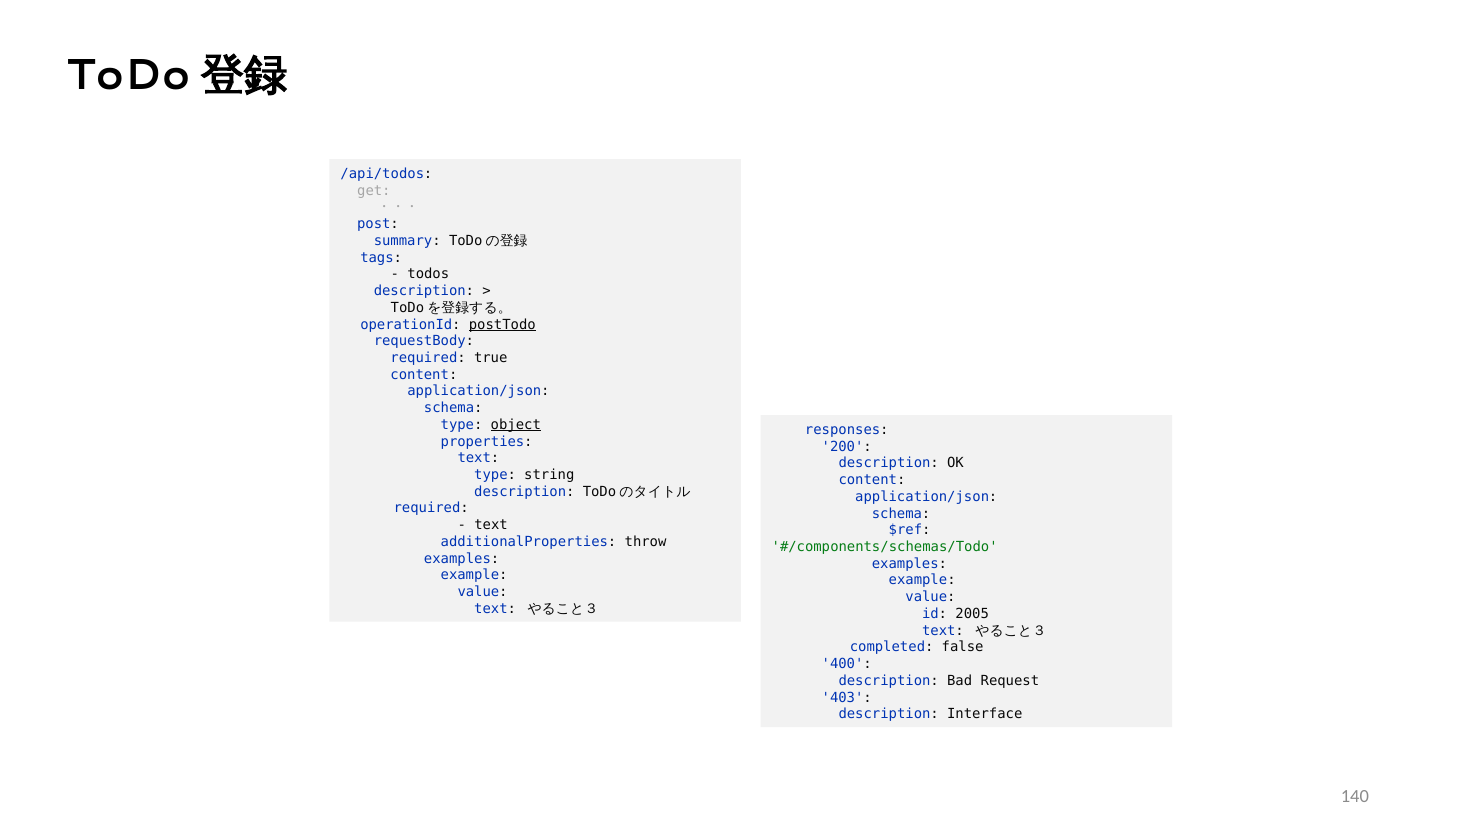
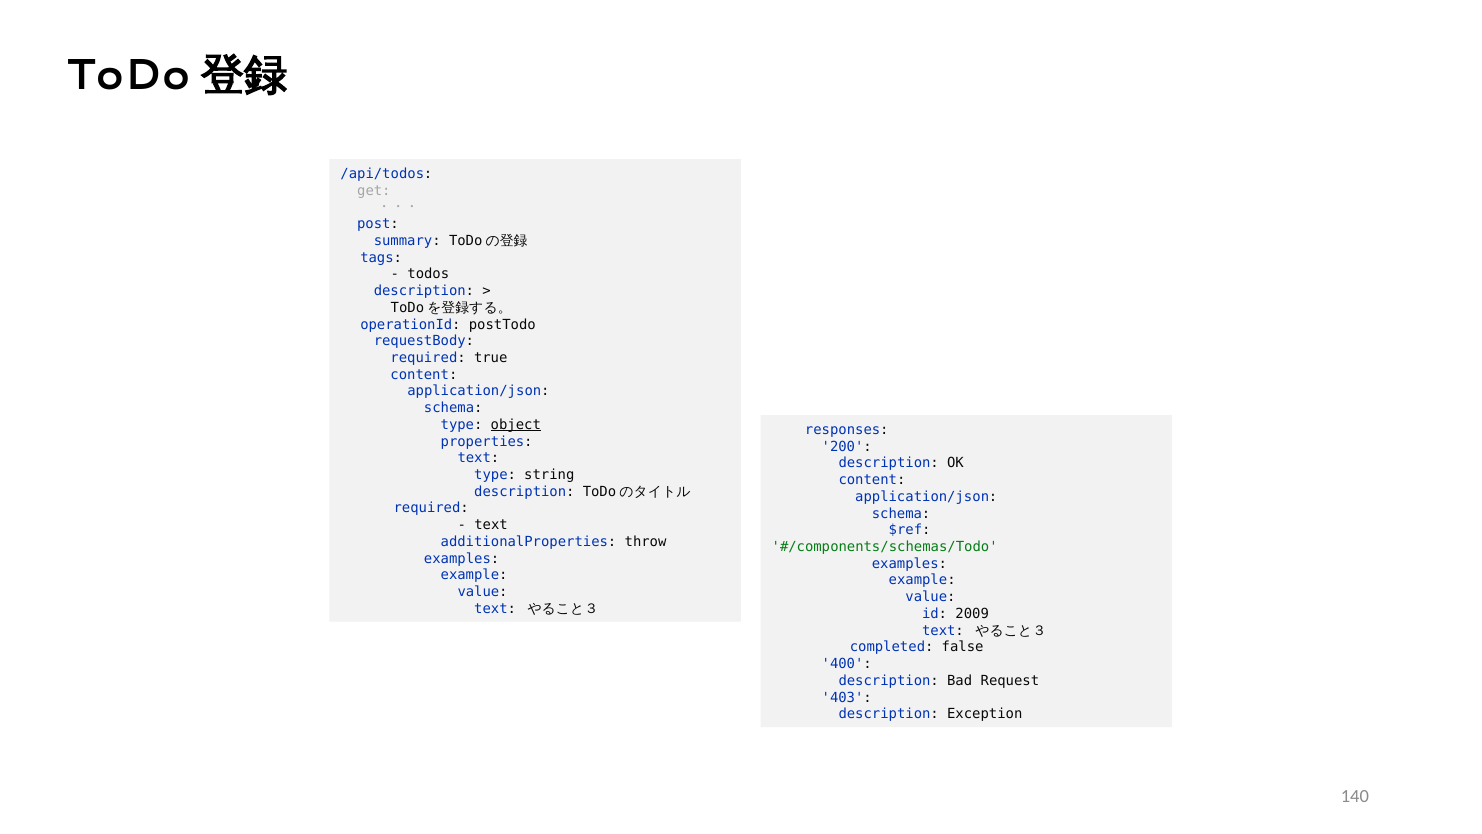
postTodo underline: present -> none (502, 324)
2005: 2005 -> 2009 (972, 614)
Interface: Interface -> Exception (985, 714)
